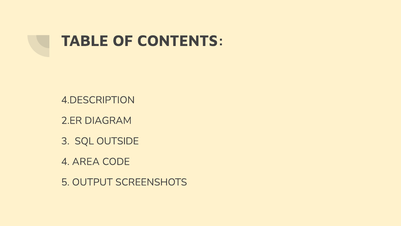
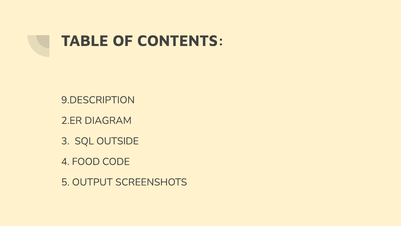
4.DESCRIPTION: 4.DESCRIPTION -> 9.DESCRIPTION (98, 100)
AREA: AREA -> FOOD (86, 161)
